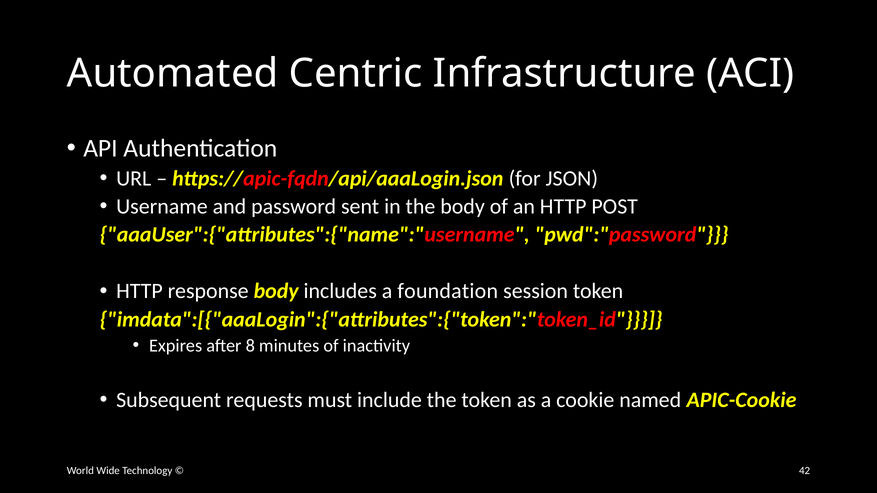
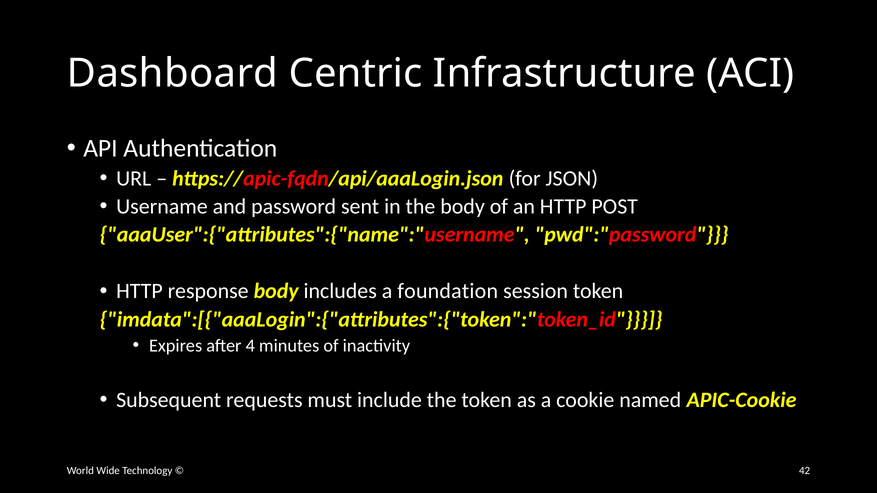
Automated: Automated -> Dashboard (173, 74)
8: 8 -> 4 (250, 346)
